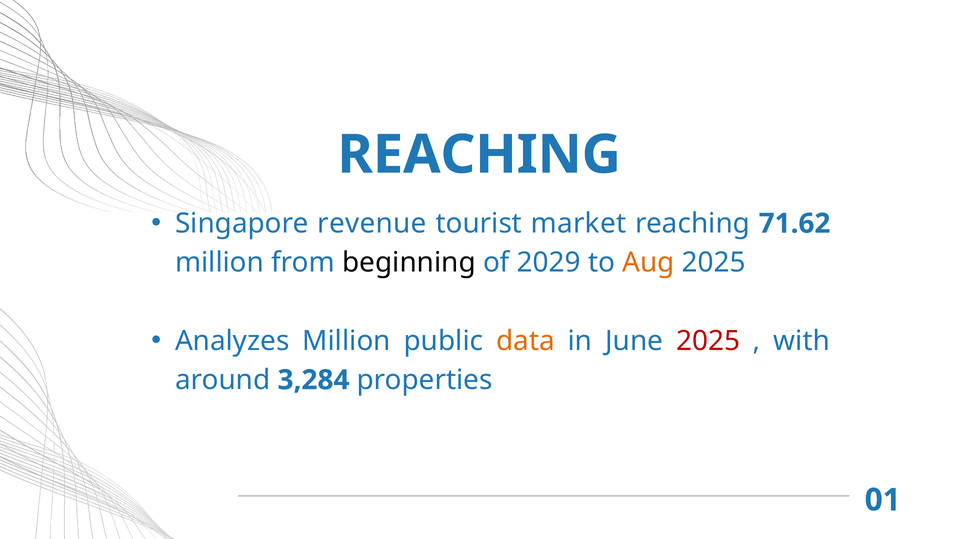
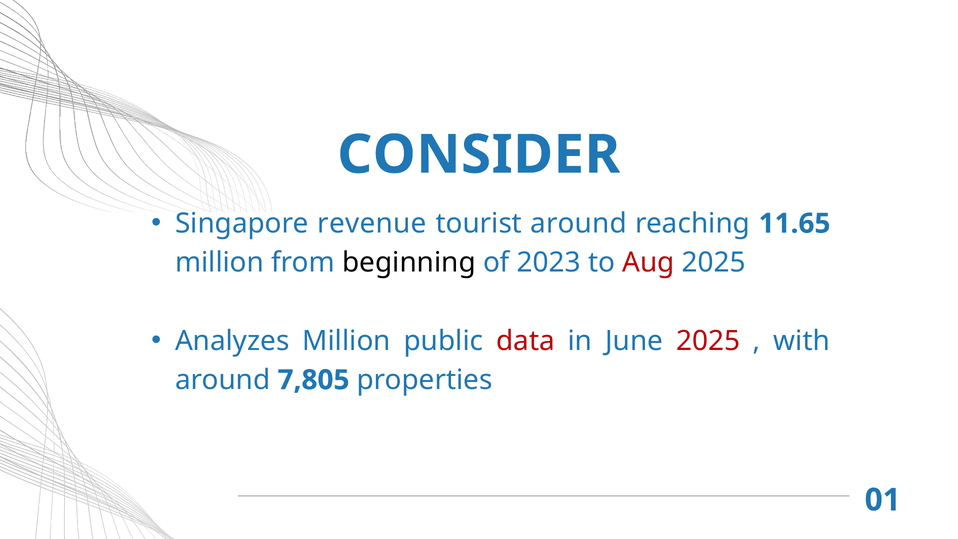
REACHING: REACHING -> CONSIDER (479, 155)
tourist market: market -> around (579, 223)
71.62: 71.62 -> 11.65 (795, 223)
2029: 2029 -> 2023 (549, 263)
Aug colour: orange -> red (648, 263)
data colour: orange -> red (525, 341)
3,284: 3,284 -> 7,805 (314, 380)
